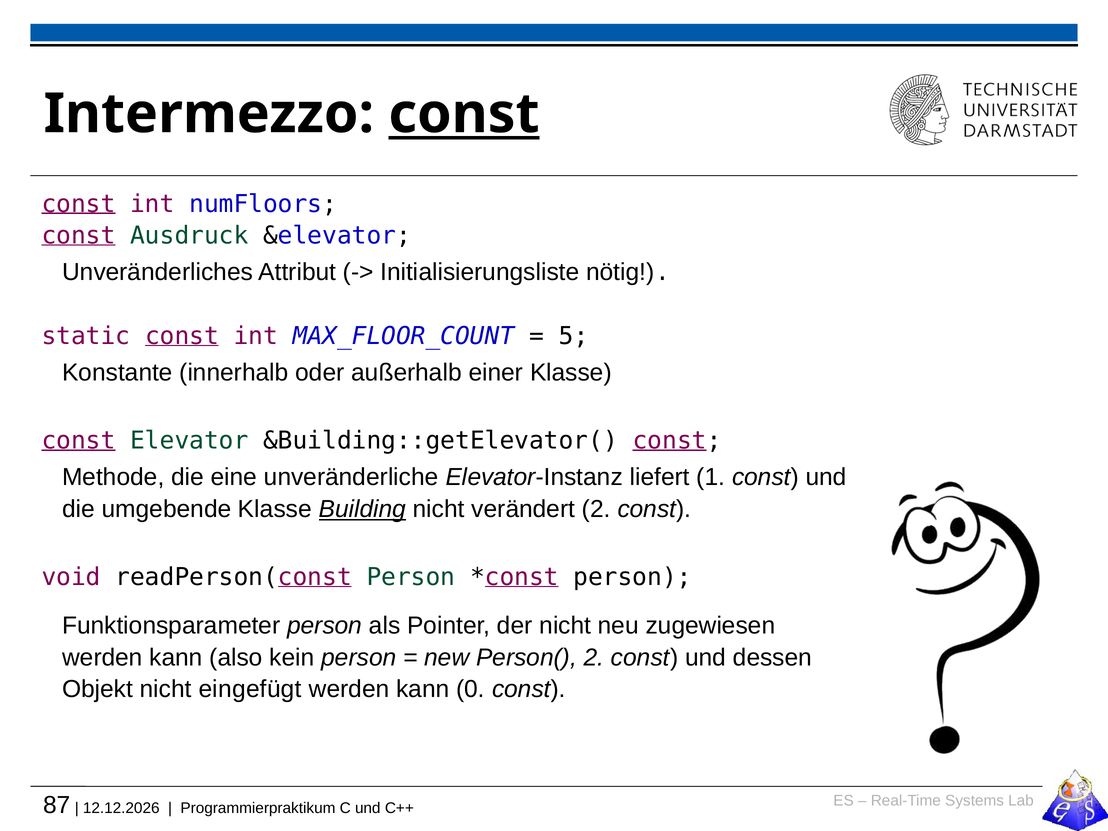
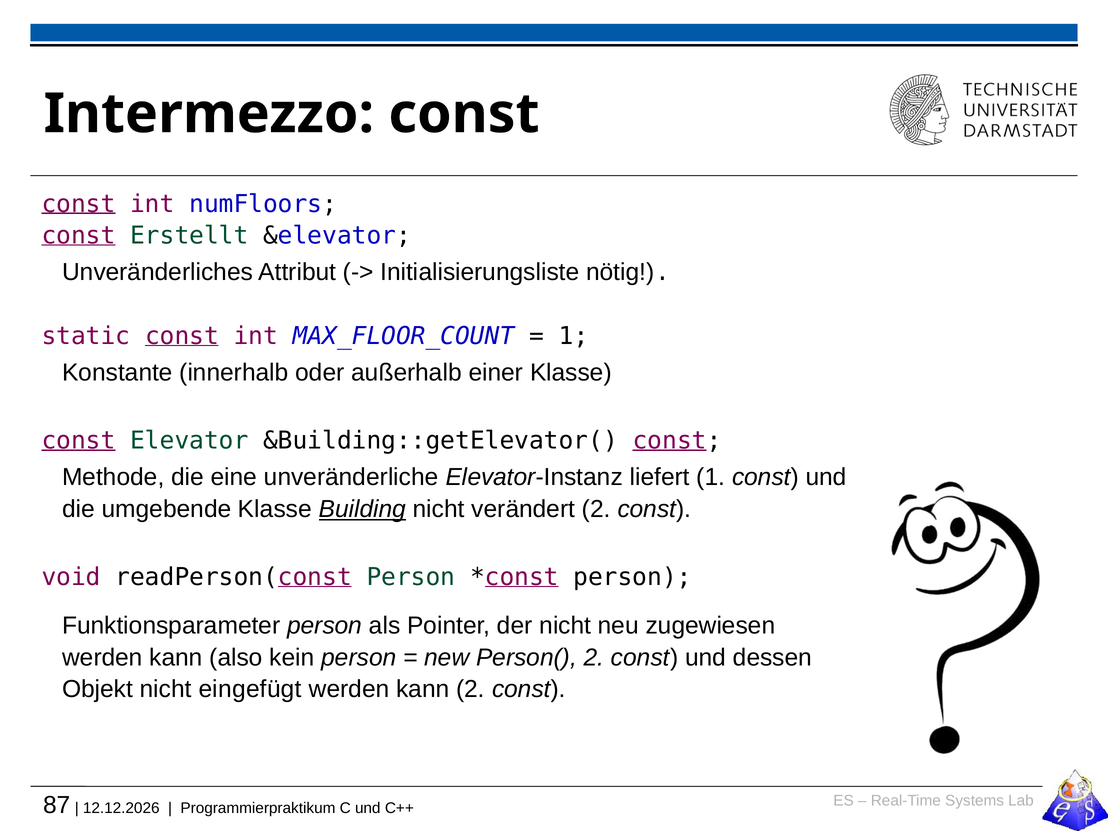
const underline: present -> none (464, 114)
Ausdruck: Ausdruck -> Erstellt (189, 236)
5: 5 -> 1 (574, 336)
kann 0: 0 -> 2 (470, 689)
